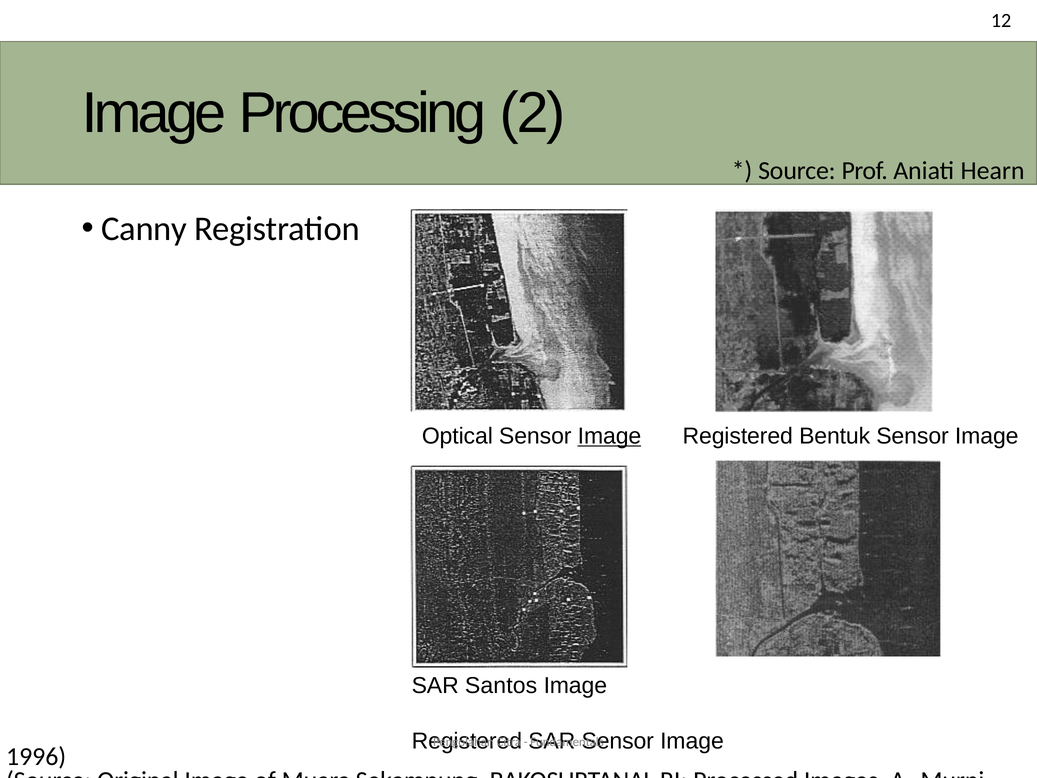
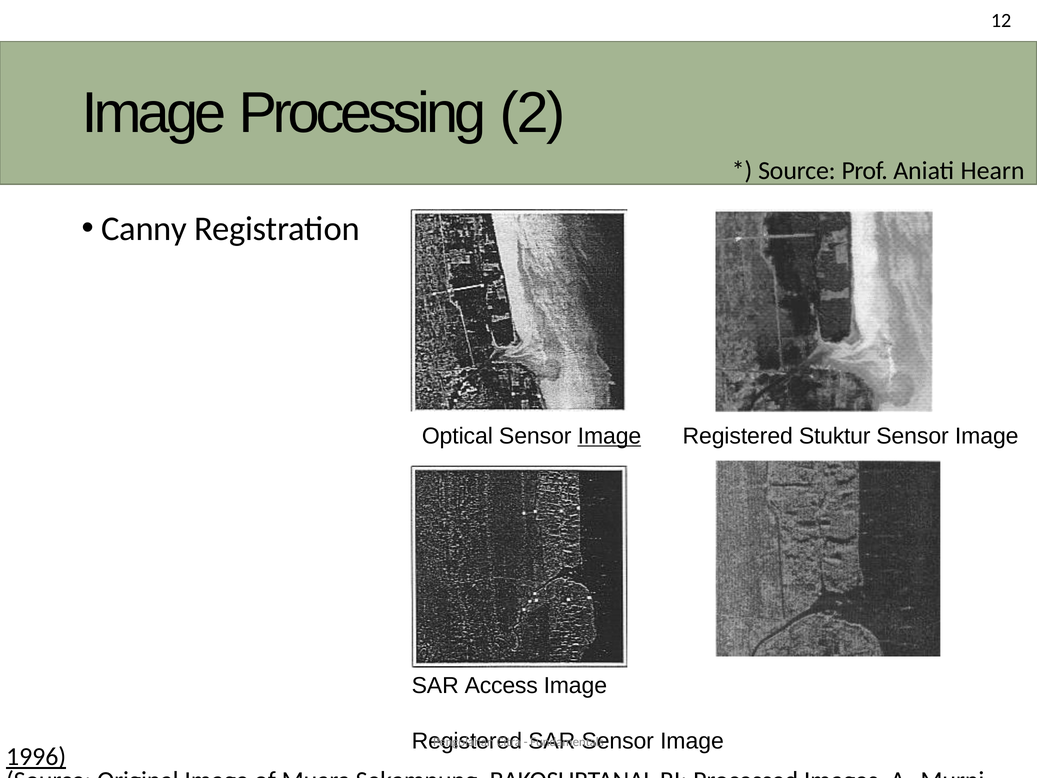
Bentuk: Bentuk -> Stuktur (835, 436)
Santos: Santos -> Access (501, 685)
1996 underline: none -> present (36, 757)
